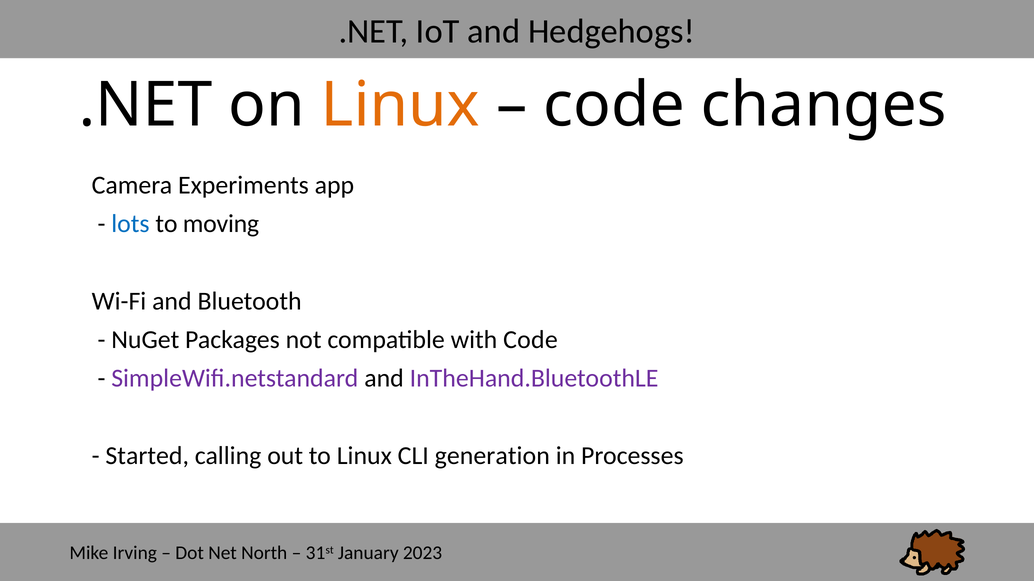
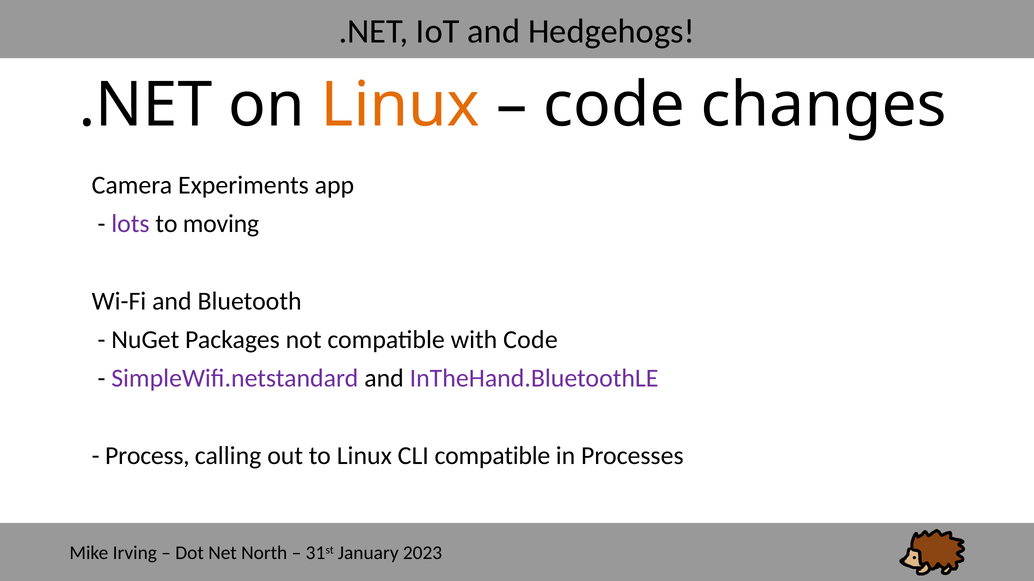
lots colour: blue -> purple (130, 224)
Started: Started -> Process (147, 456)
CLI generation: generation -> compatible (492, 456)
